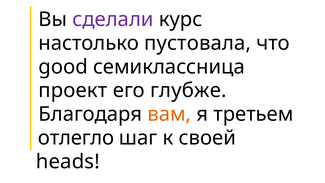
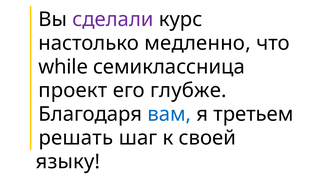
пустовала: пустовала -> медленно (198, 43)
good: good -> while (63, 67)
вам colour: orange -> blue (169, 114)
отлегло: отлегло -> решать (76, 138)
heads: heads -> языку (68, 162)
